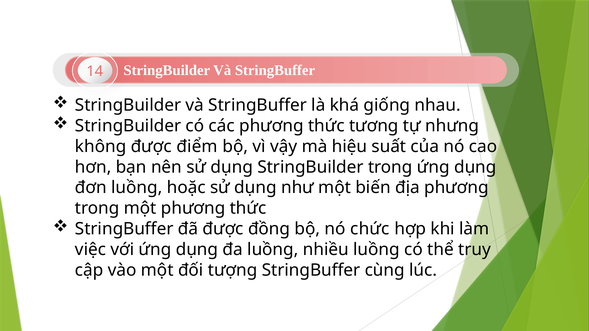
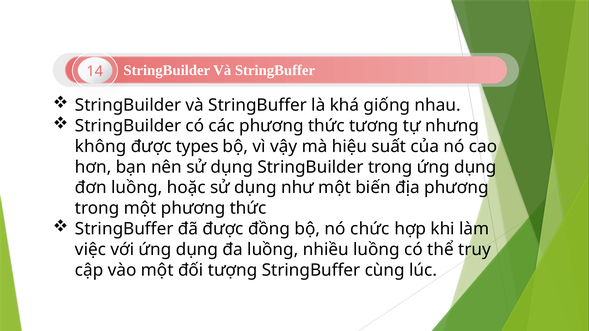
điểm: điểm -> types (197, 147)
